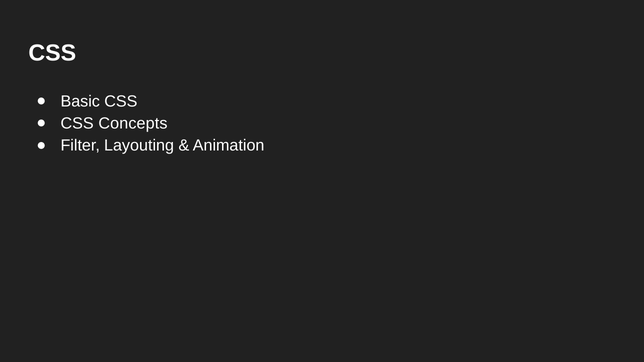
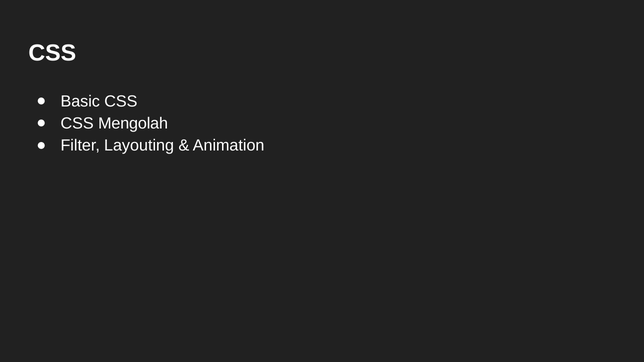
Concepts: Concepts -> Mengolah (133, 123)
